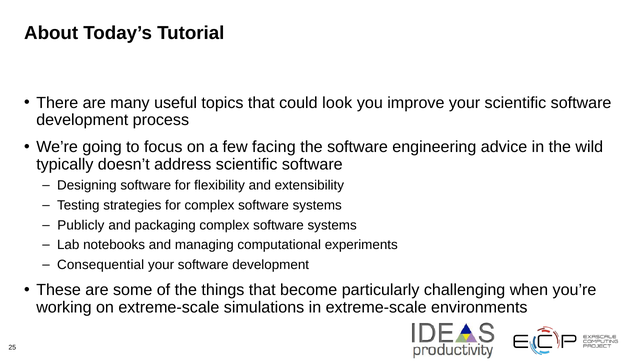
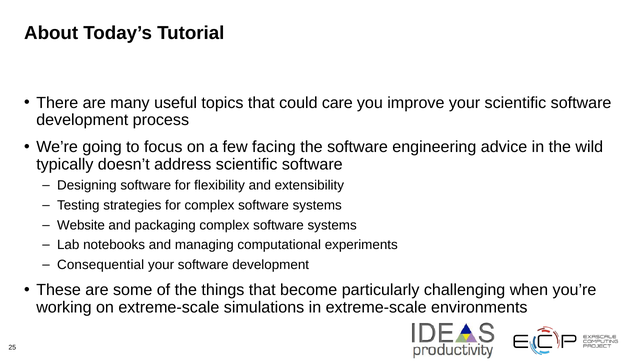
look: look -> care (337, 103)
Publicly: Publicly -> Website (81, 225)
